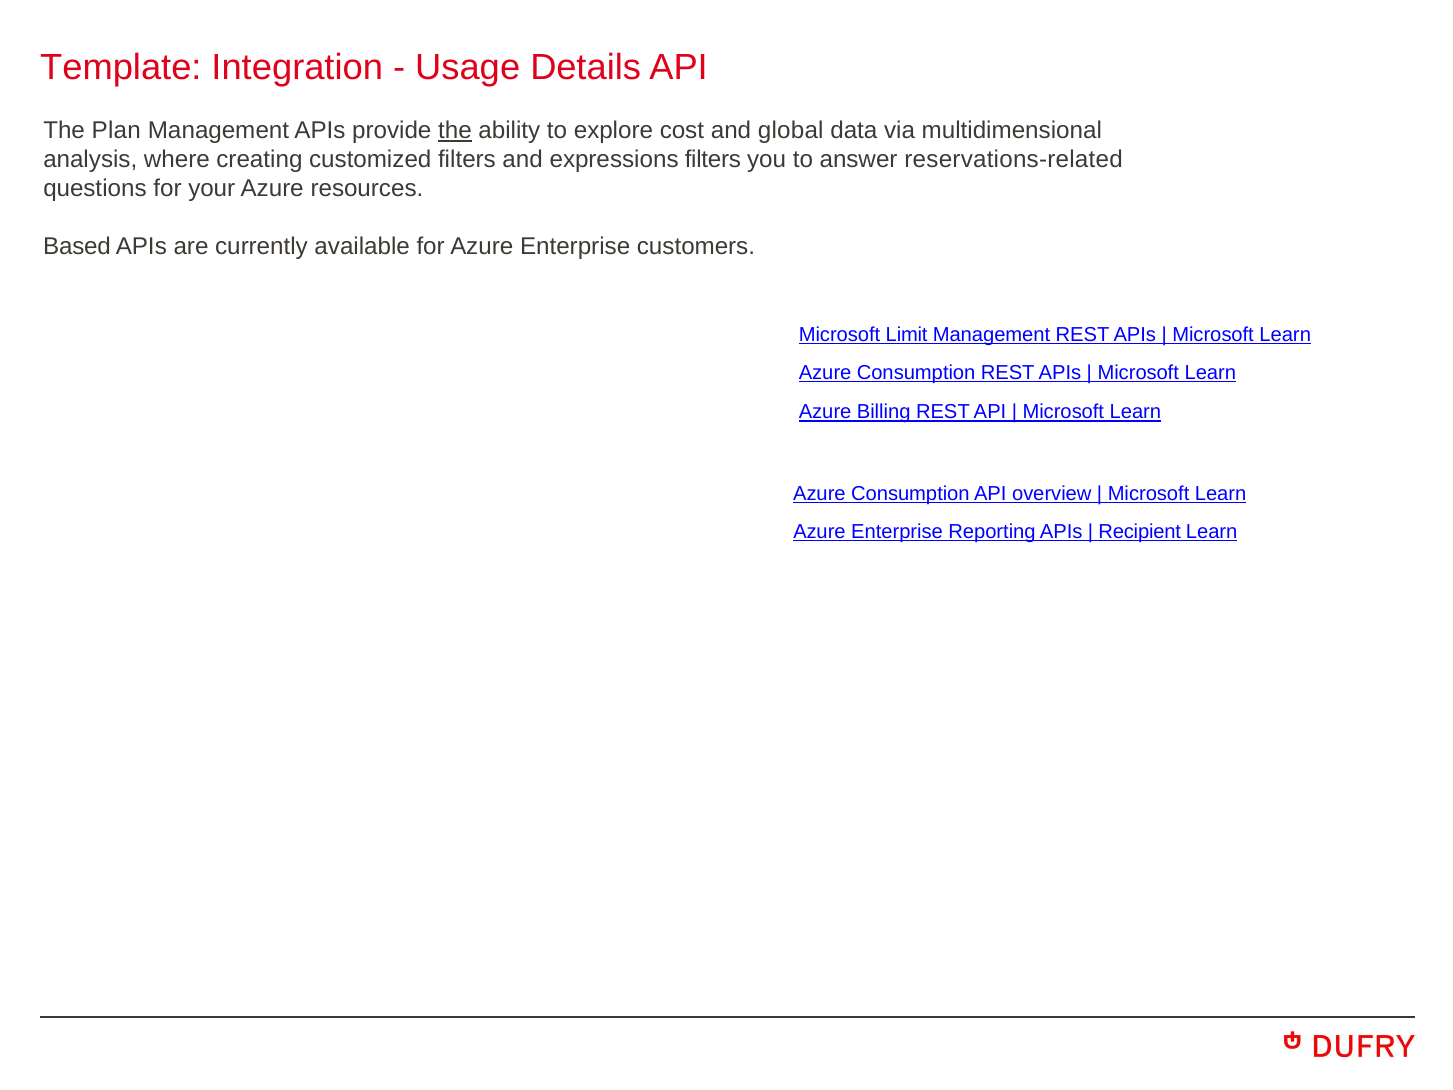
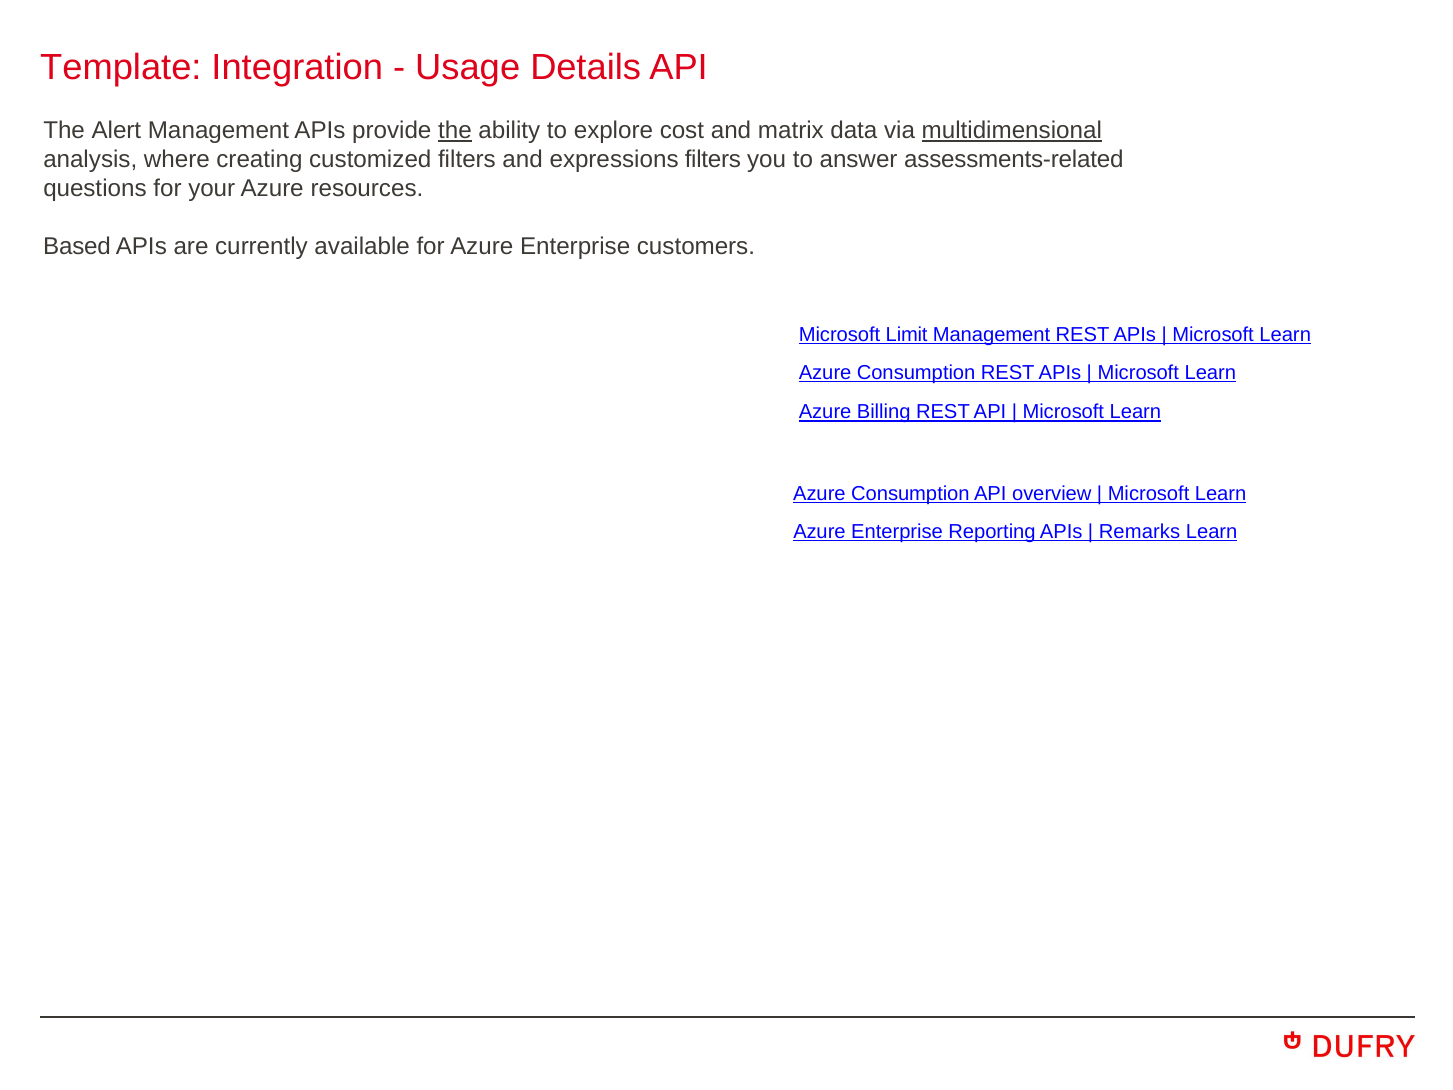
Plan: Plan -> Alert (116, 131)
global: global -> matrix (791, 131)
multidimensional underline: none -> present (1012, 131)
reservations-related: reservations-related -> assessments-related (1014, 160)
Recipient: Recipient -> Remarks (1140, 532)
